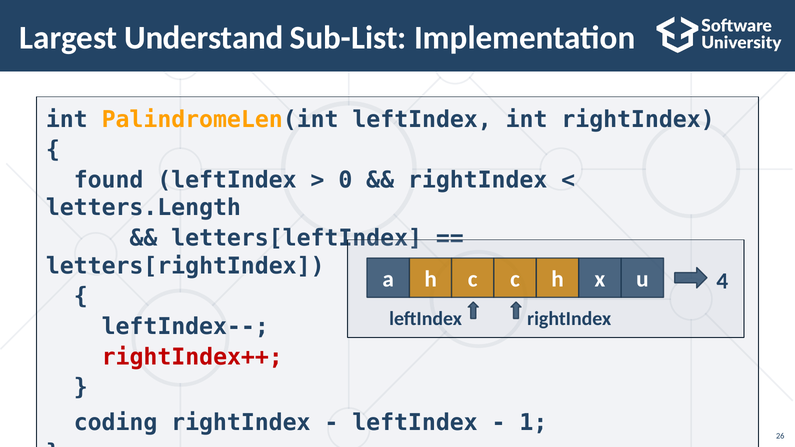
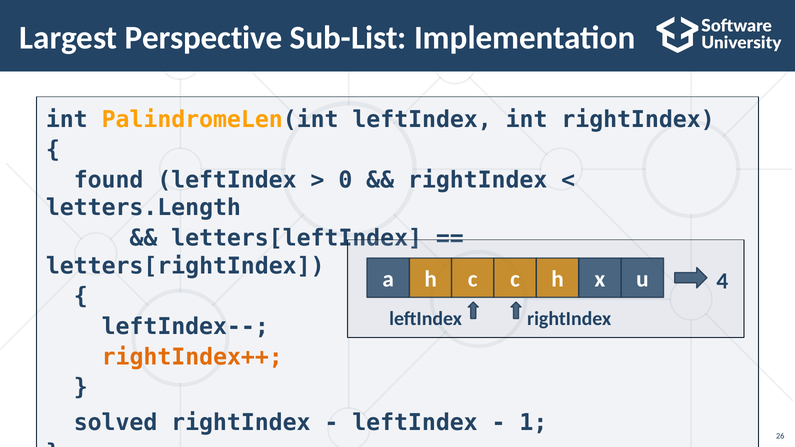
Understand: Understand -> Perspective (204, 38)
rightIndex++ colour: red -> orange (192, 357)
coding: coding -> solved (116, 423)
